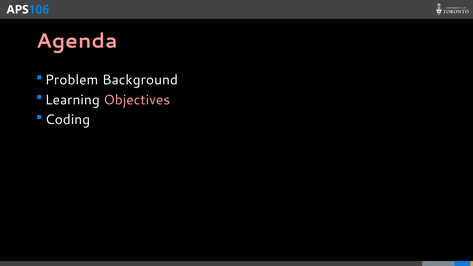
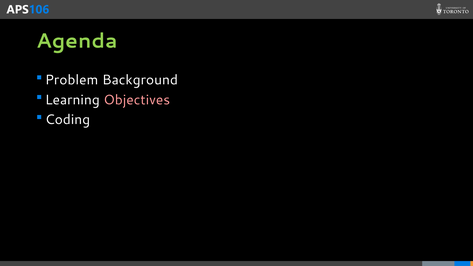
Agenda colour: pink -> light green (77, 41)
